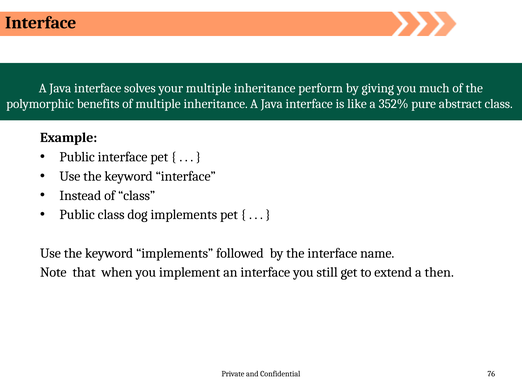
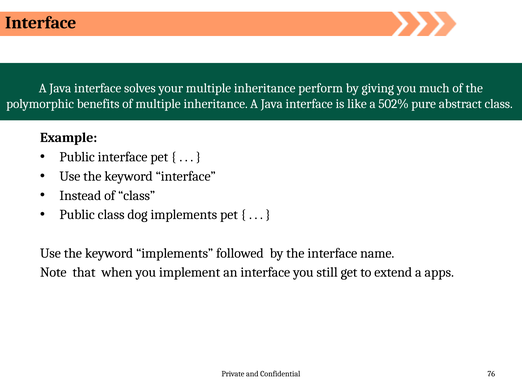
352%: 352% -> 502% (394, 104)
then: then -> apps (439, 273)
